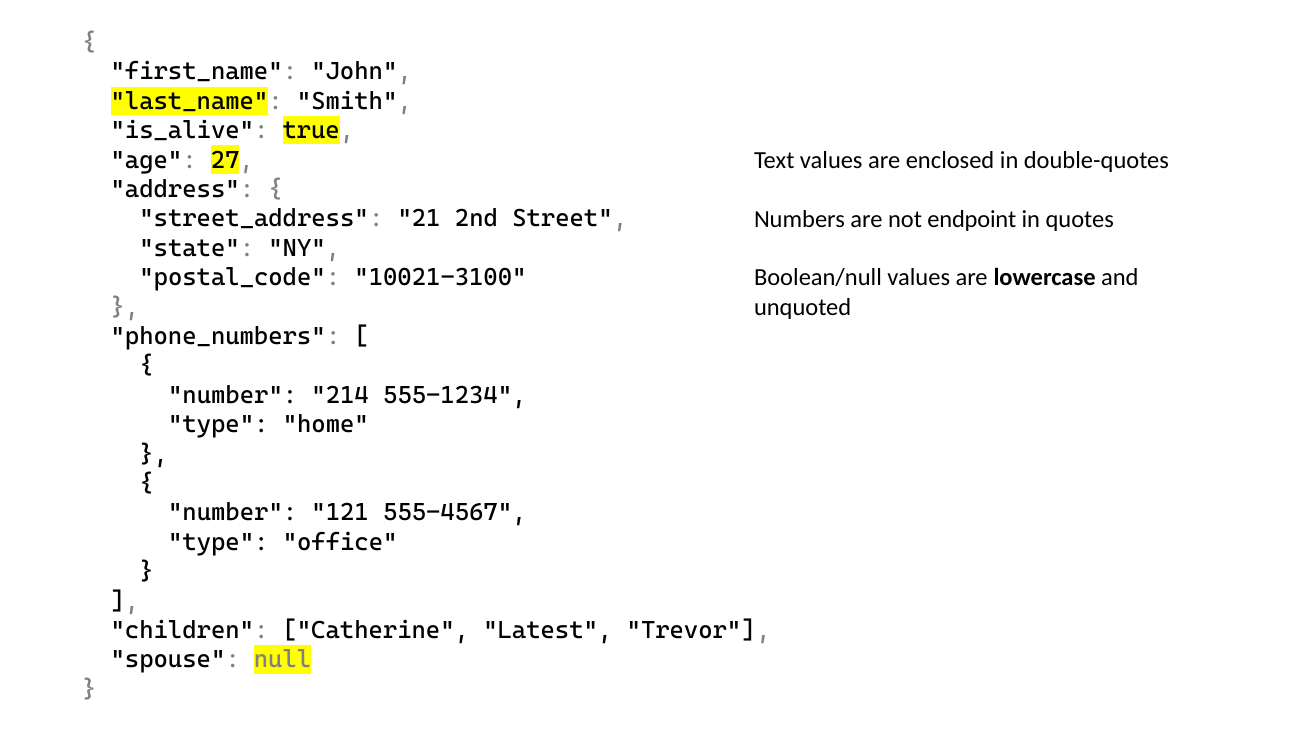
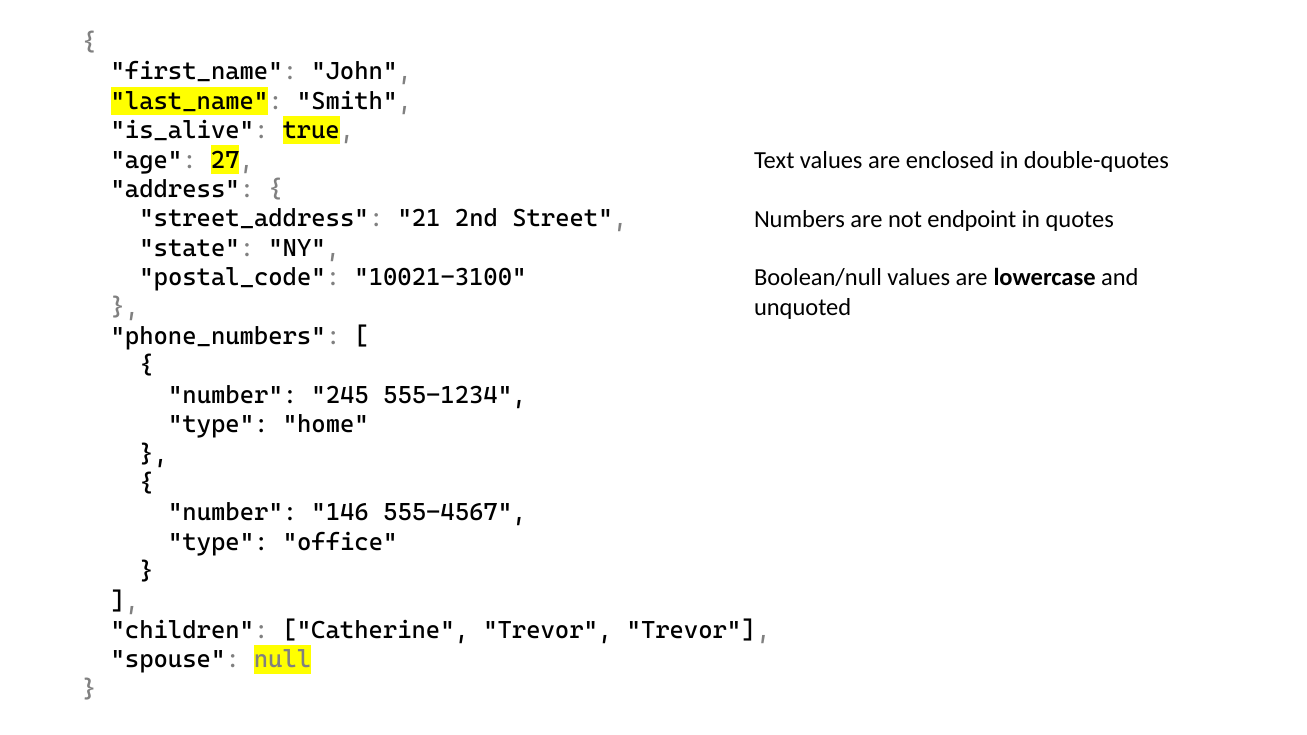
214: 214 -> 245 (340, 395)
121: 121 -> 146 (340, 513)
Catherine Latest: Latest -> Trevor (548, 630)
